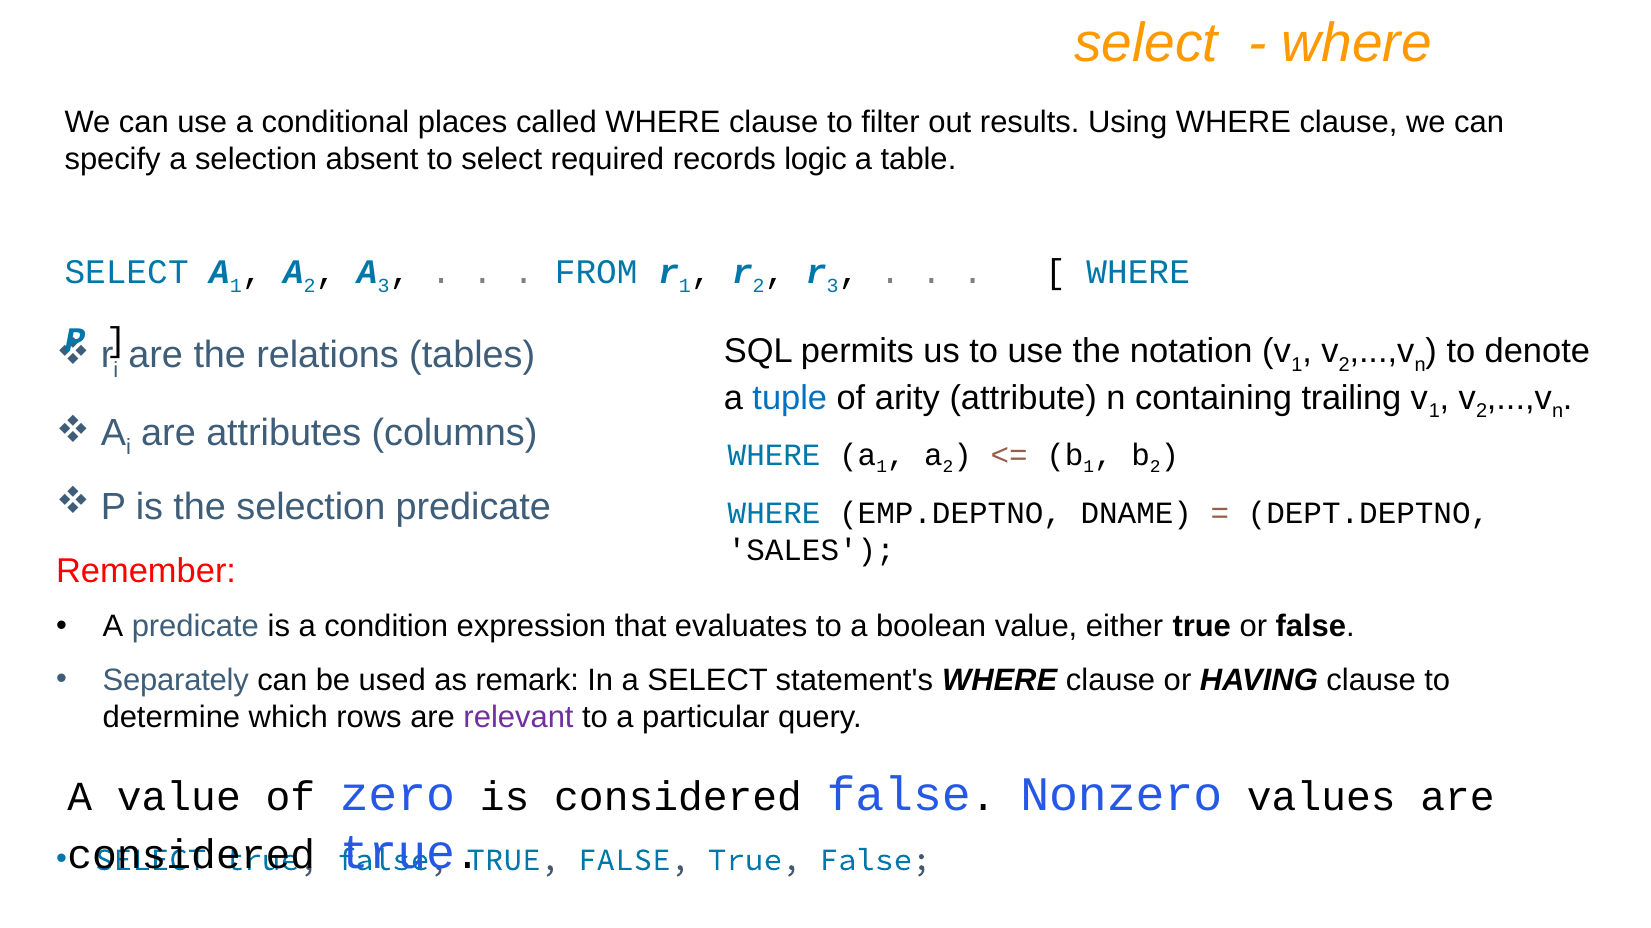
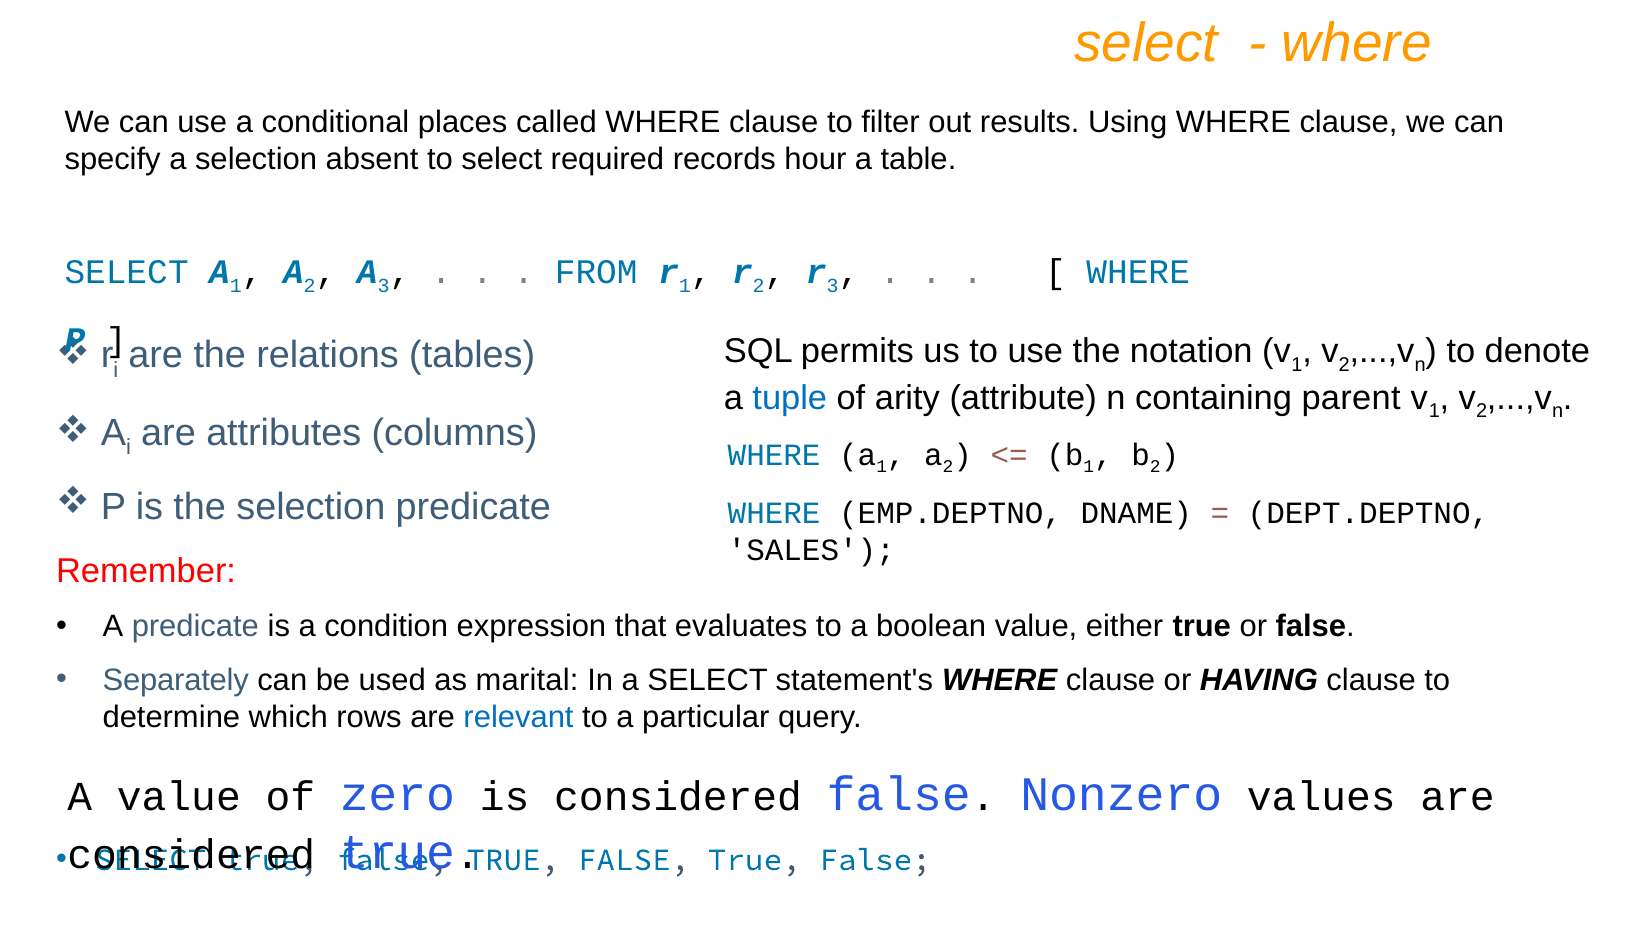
logic: logic -> hour (815, 159)
trailing: trailing -> parent (1351, 398)
remark: remark -> marital (527, 681)
relevant colour: purple -> blue (519, 718)
